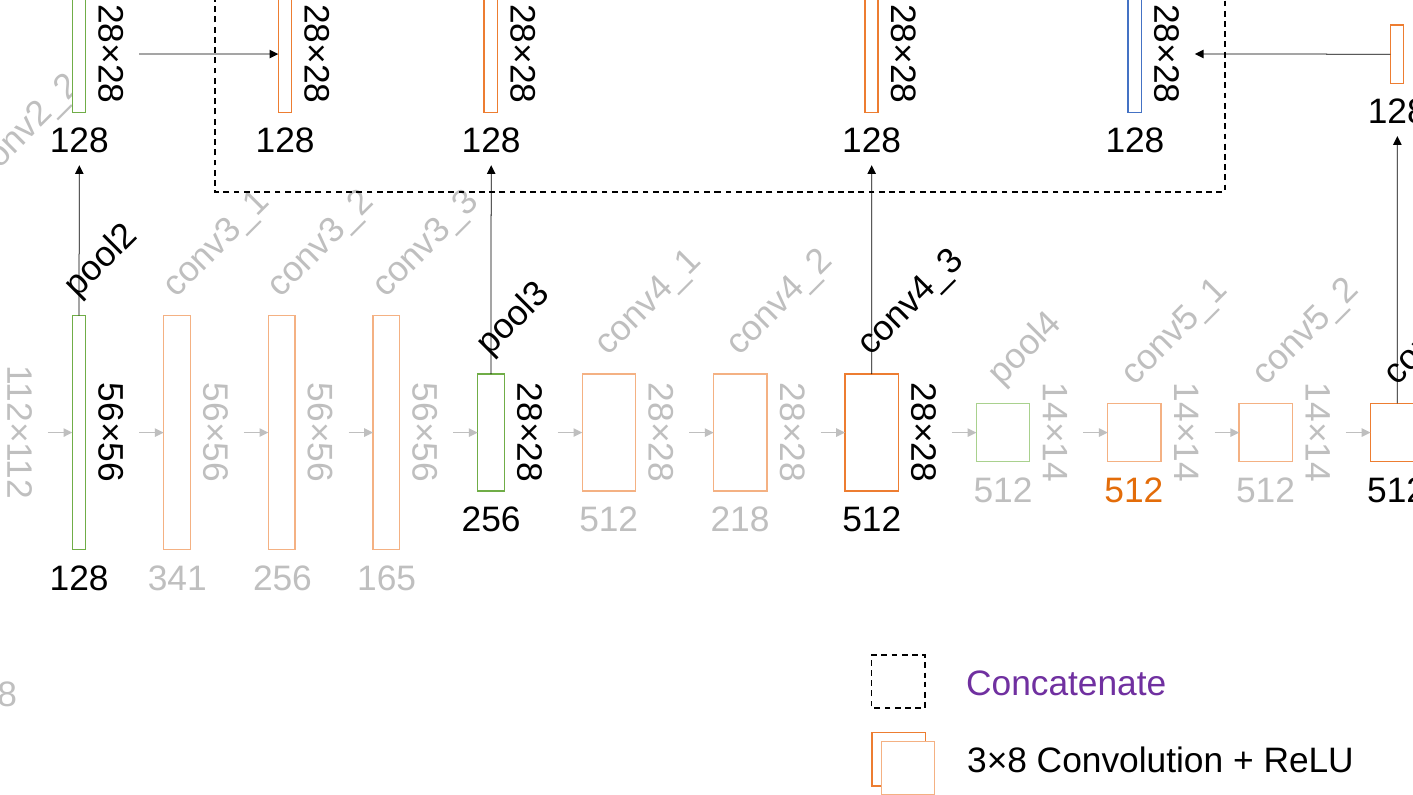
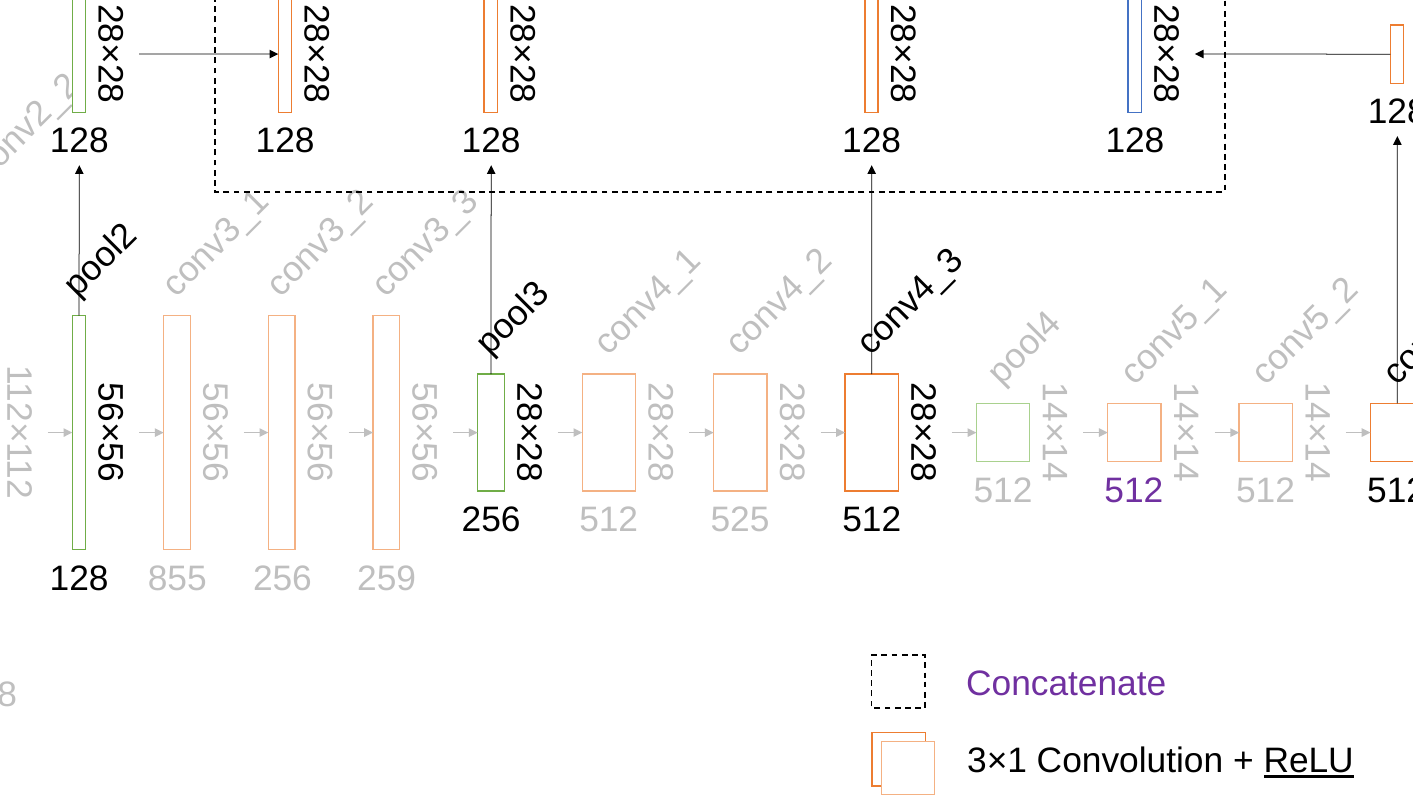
512 colour: orange -> purple (1134, 491)
218: 218 -> 525 (740, 520)
341: 341 -> 855 (177, 578)
165: 165 -> 259 (387, 578)
3×8: 3×8 -> 3×1 (997, 761)
ReLU underline: none -> present (1309, 761)
